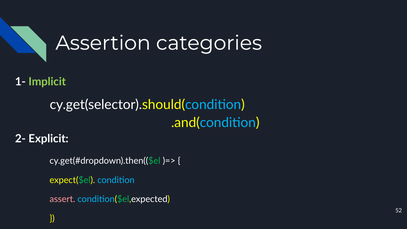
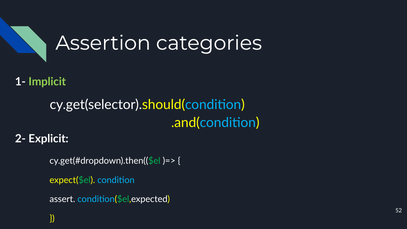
assert colour: pink -> white (62, 199)
